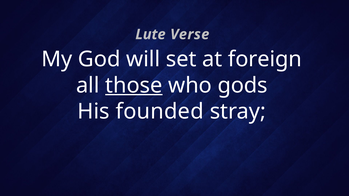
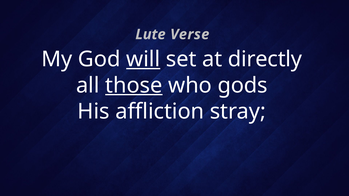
will underline: none -> present (143, 59)
foreign: foreign -> directly (265, 59)
founded: founded -> affliction (160, 112)
